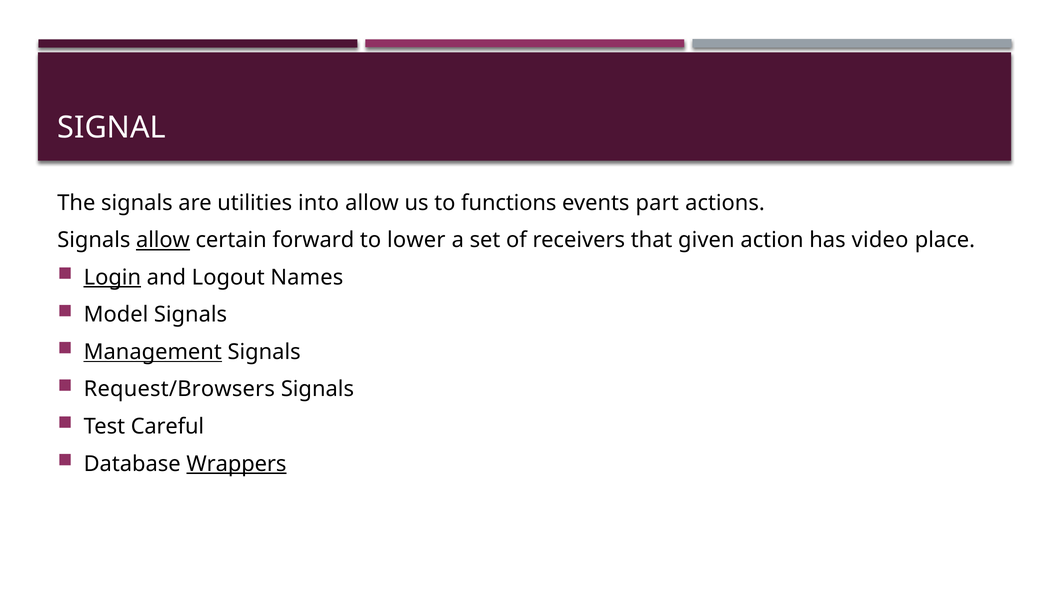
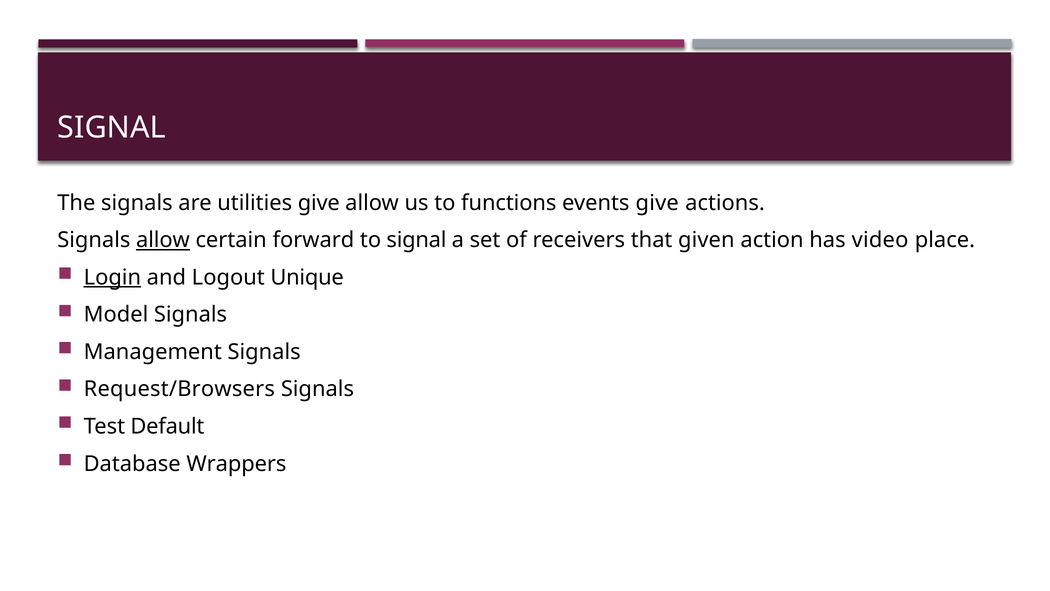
utilities into: into -> give (319, 203)
events part: part -> give (657, 203)
to lower: lower -> signal (416, 240)
Names: Names -> Unique (307, 277)
Management underline: present -> none (153, 352)
Careful: Careful -> Default (167, 426)
Wrappers underline: present -> none (236, 463)
